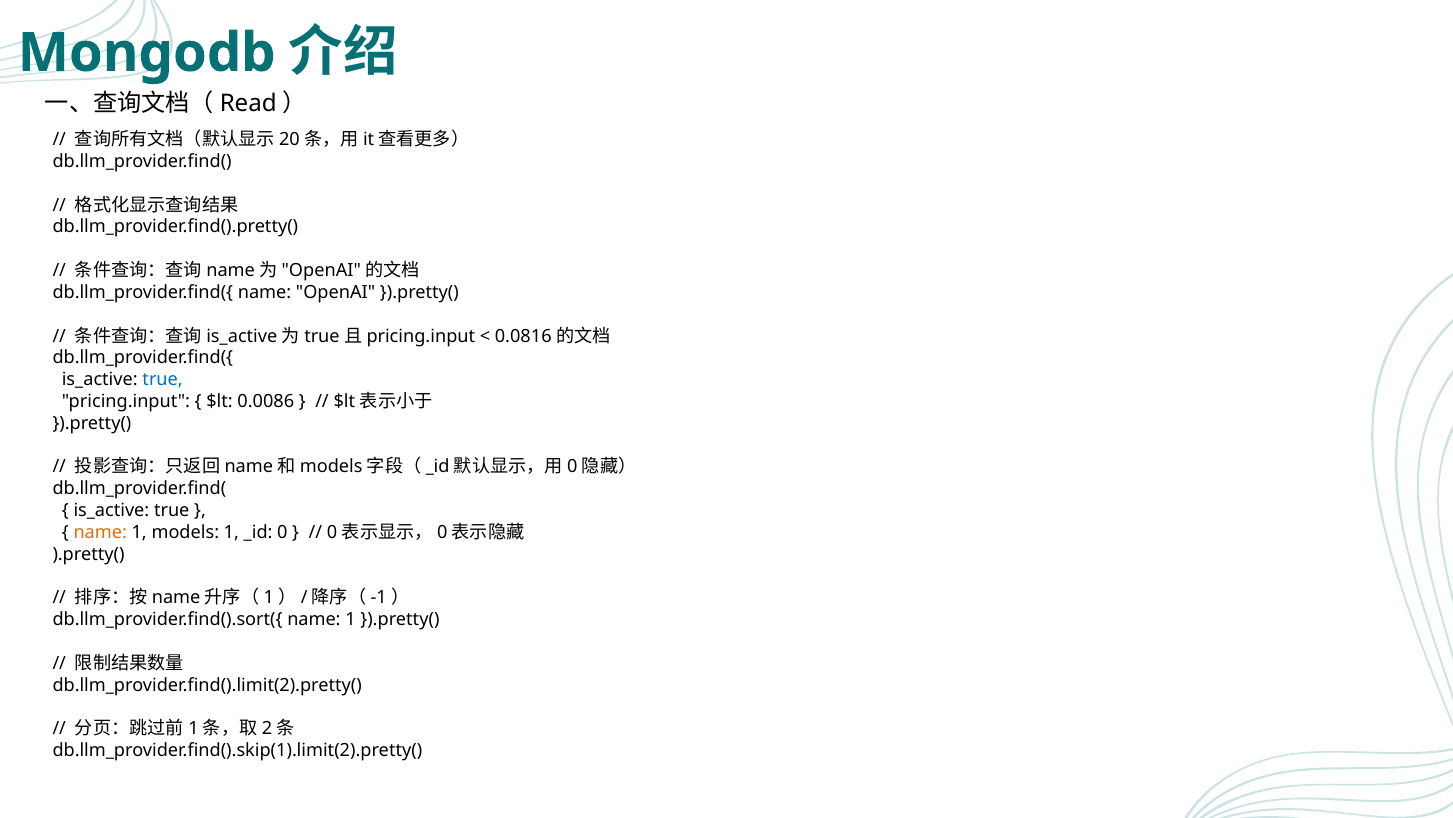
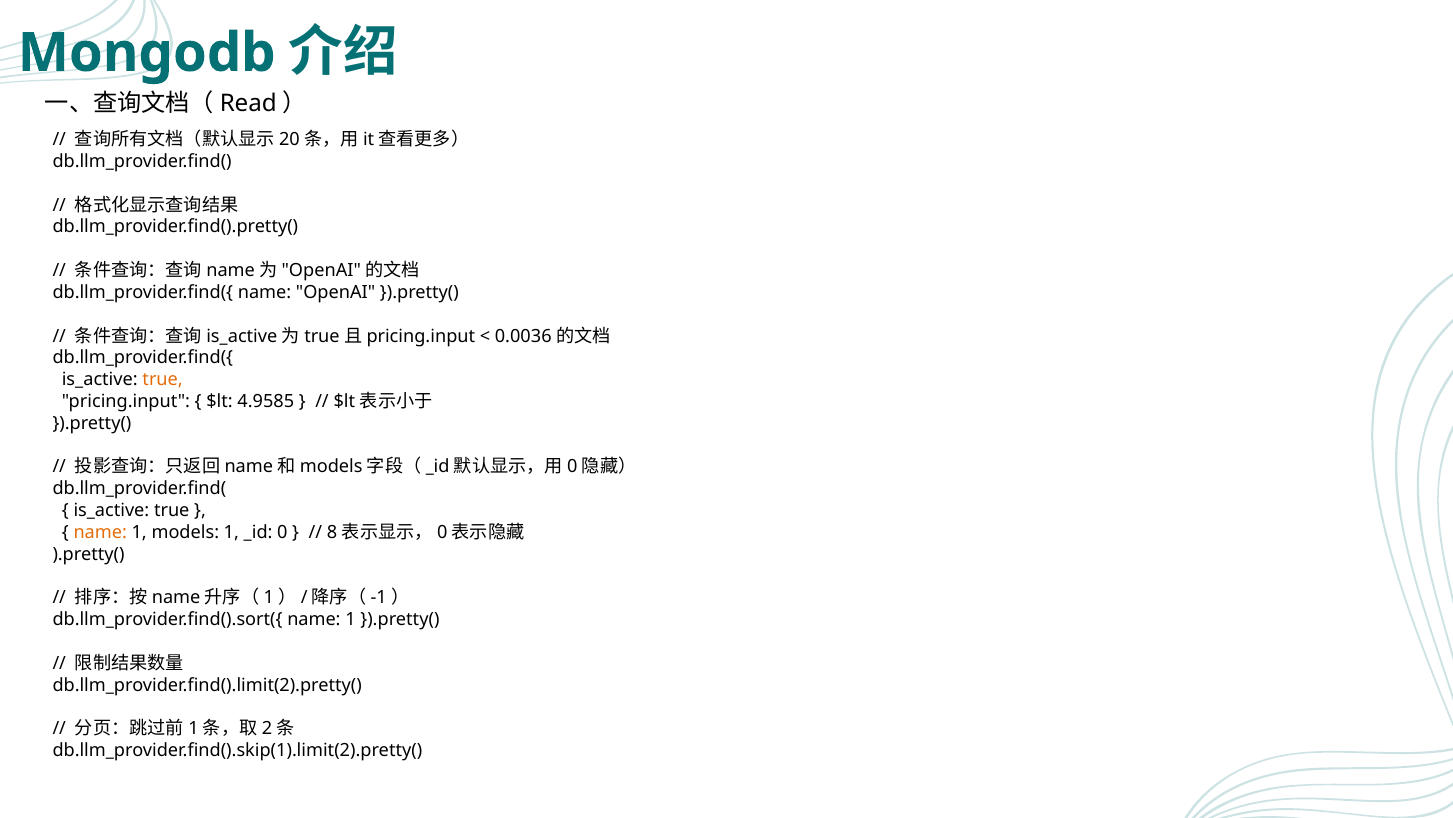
0.0816: 0.0816 -> 0.0036 (523, 336)
true colour: blue -> orange (163, 379)
0.0086: 0.0086 -> 4.9585 (266, 401)
0: 0 -> 8 (332, 532)
